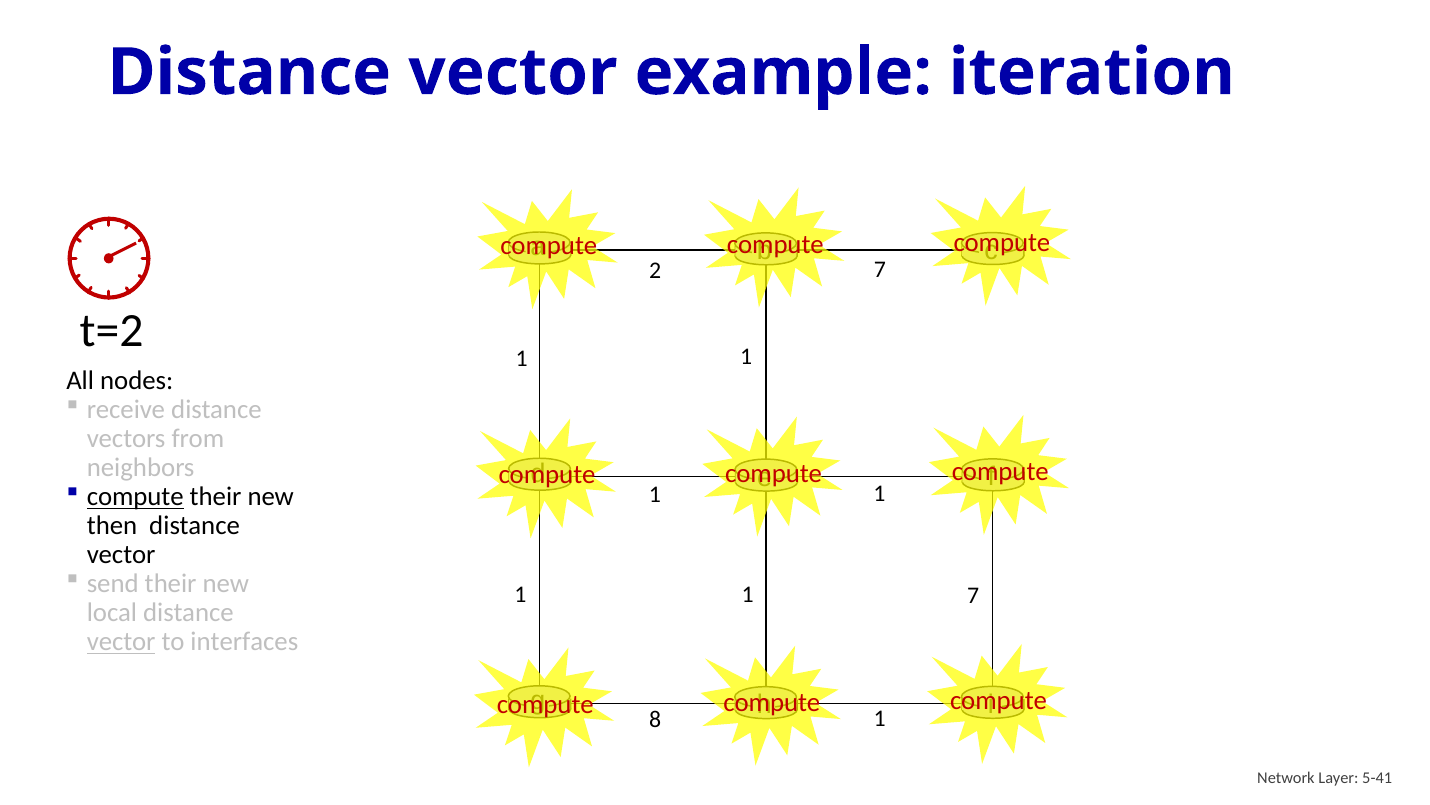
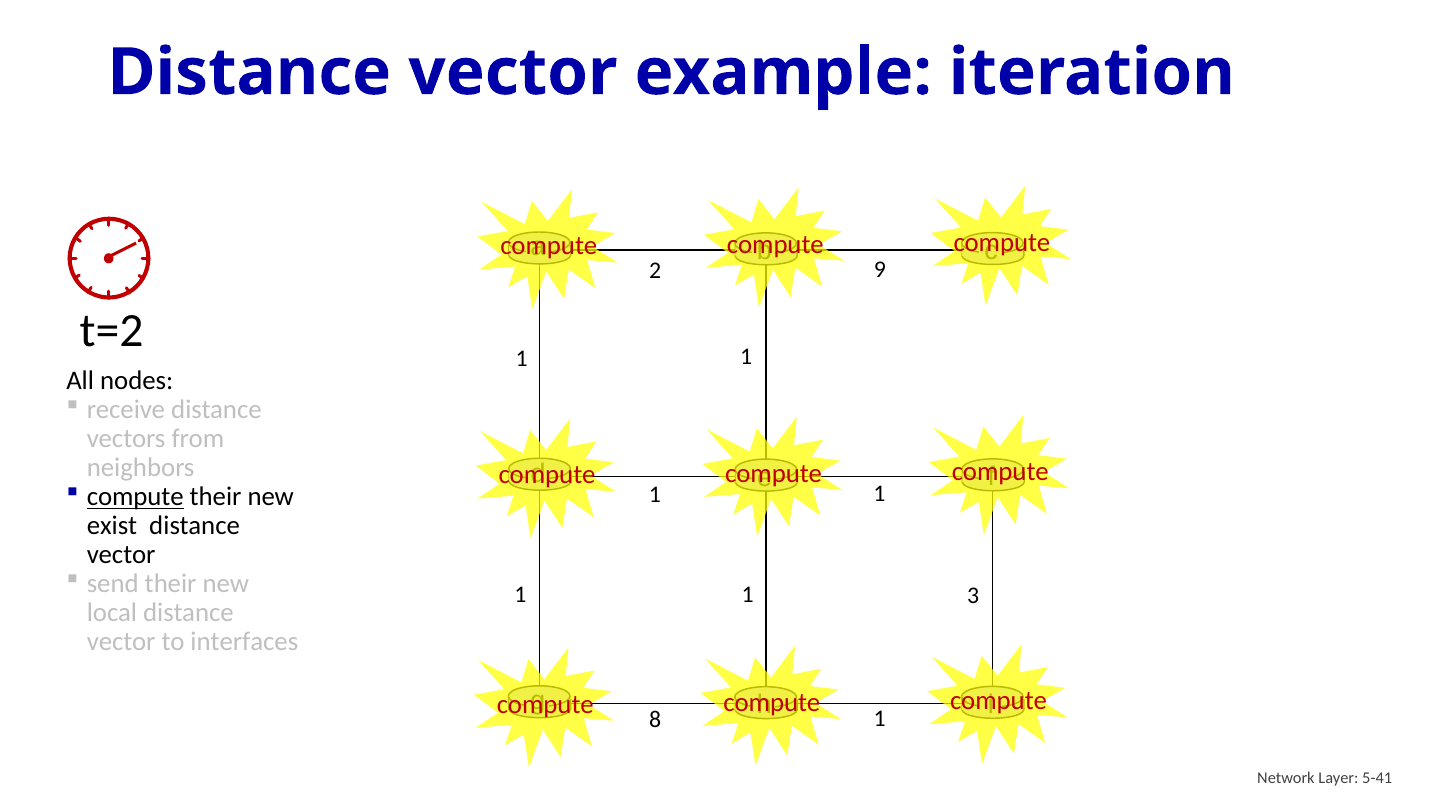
2 7: 7 -> 9 (880, 269)
then: then -> exist (112, 526)
1 7: 7 -> 3 (973, 595)
vector underline: present -> none (121, 641)
